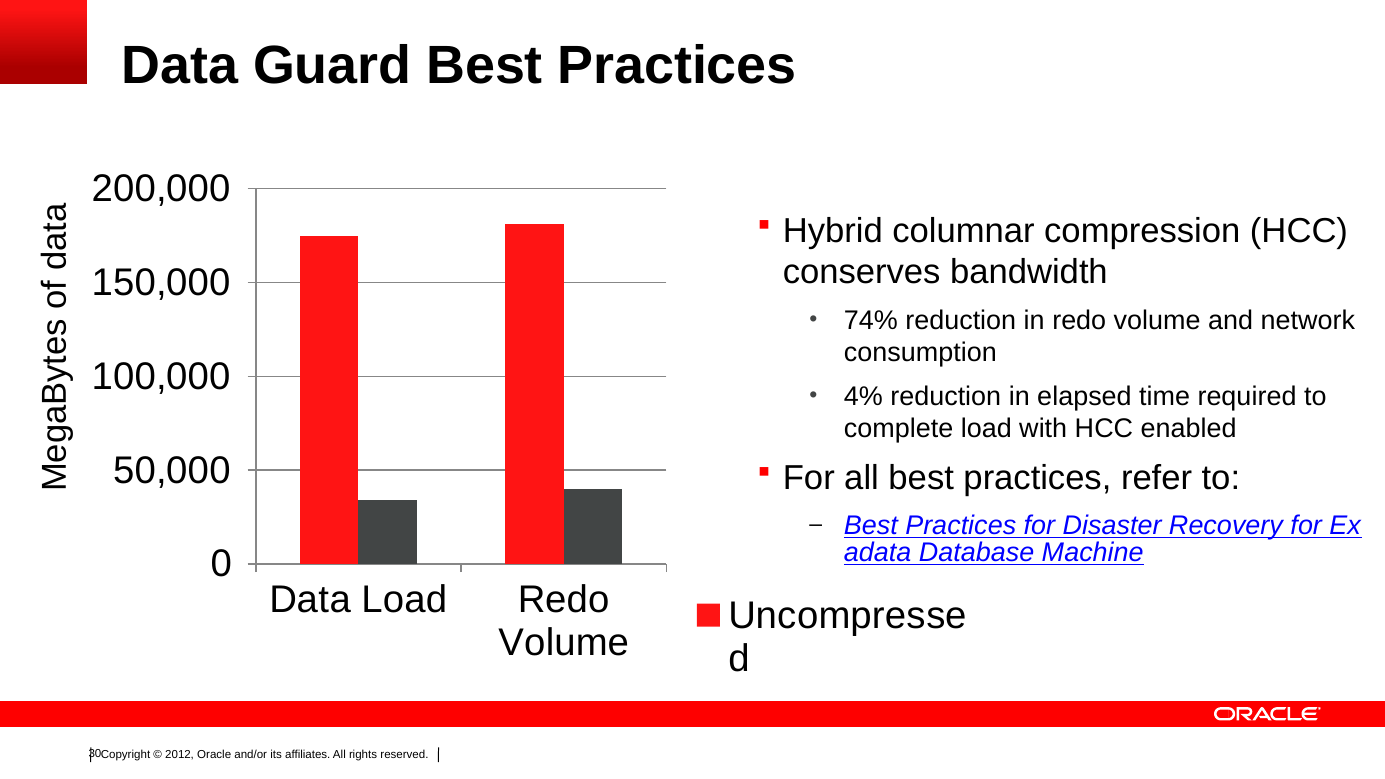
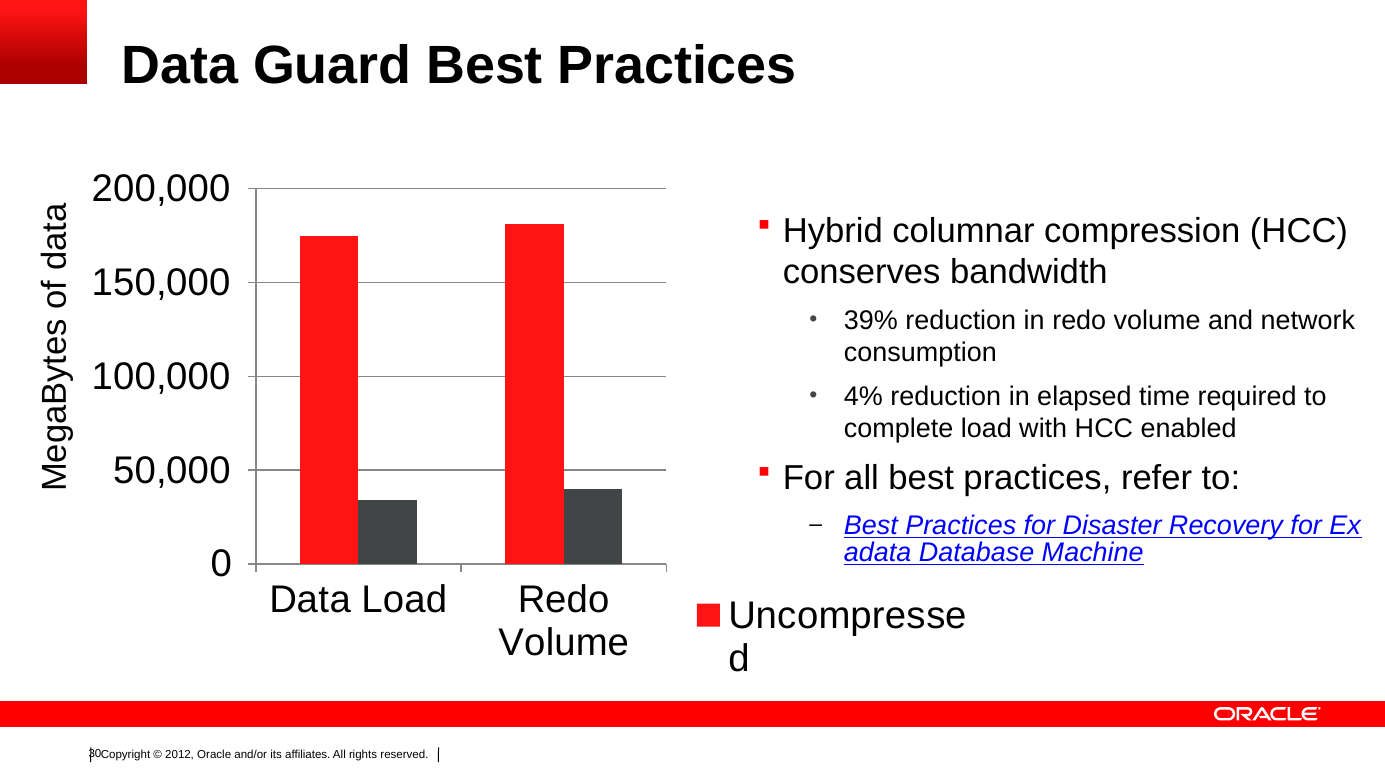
74%: 74% -> 39% (871, 320)
